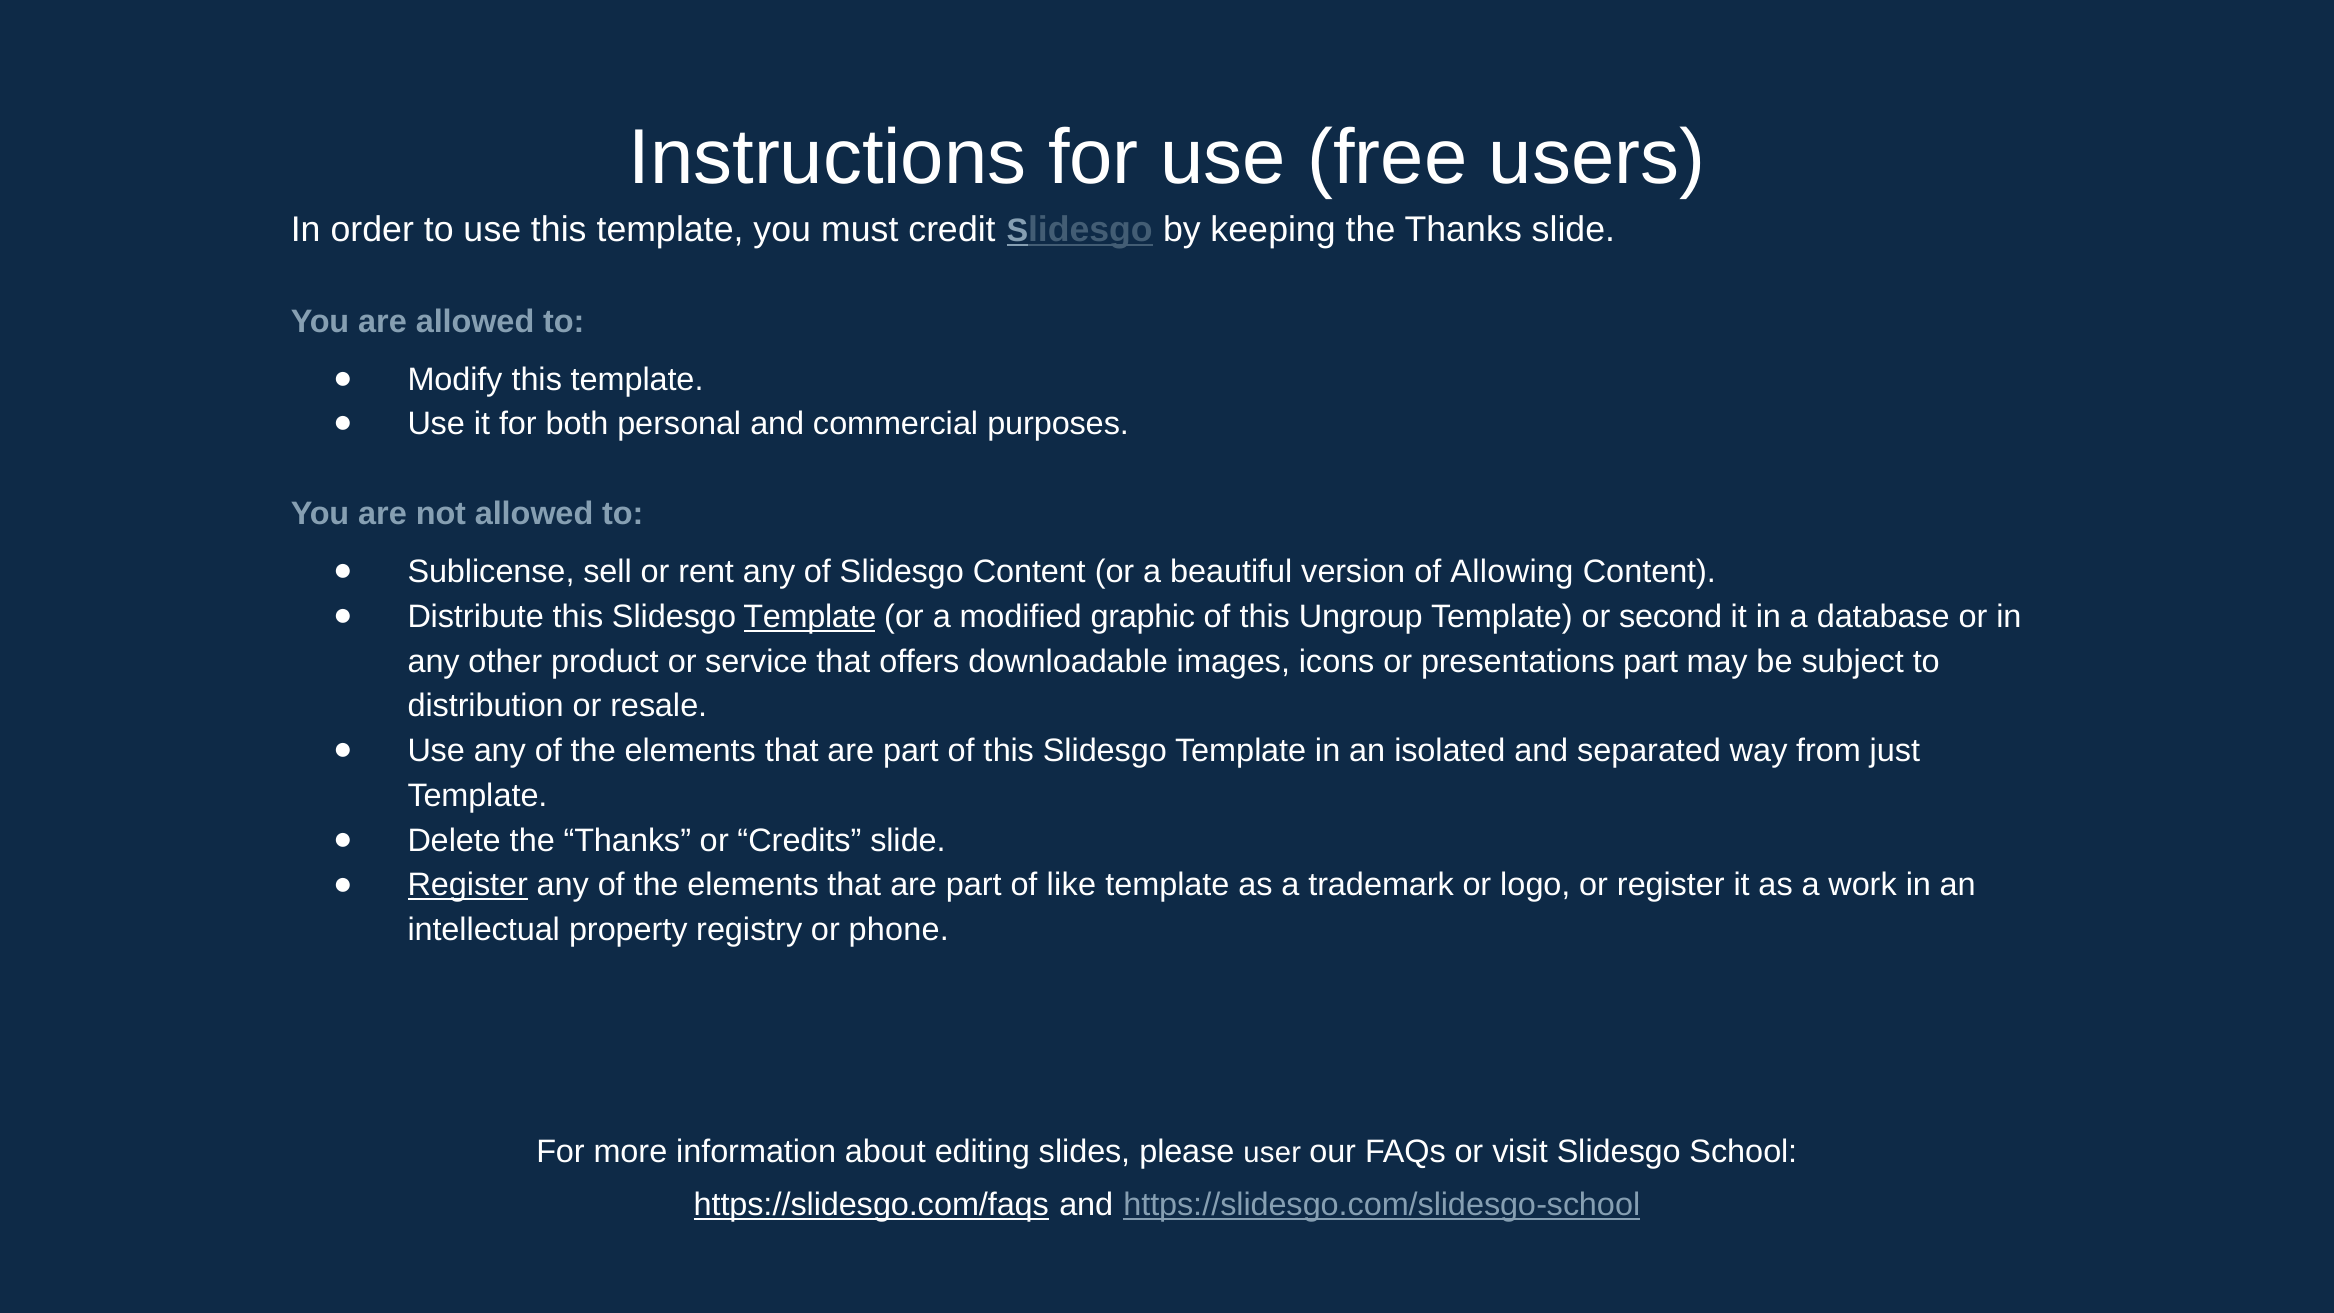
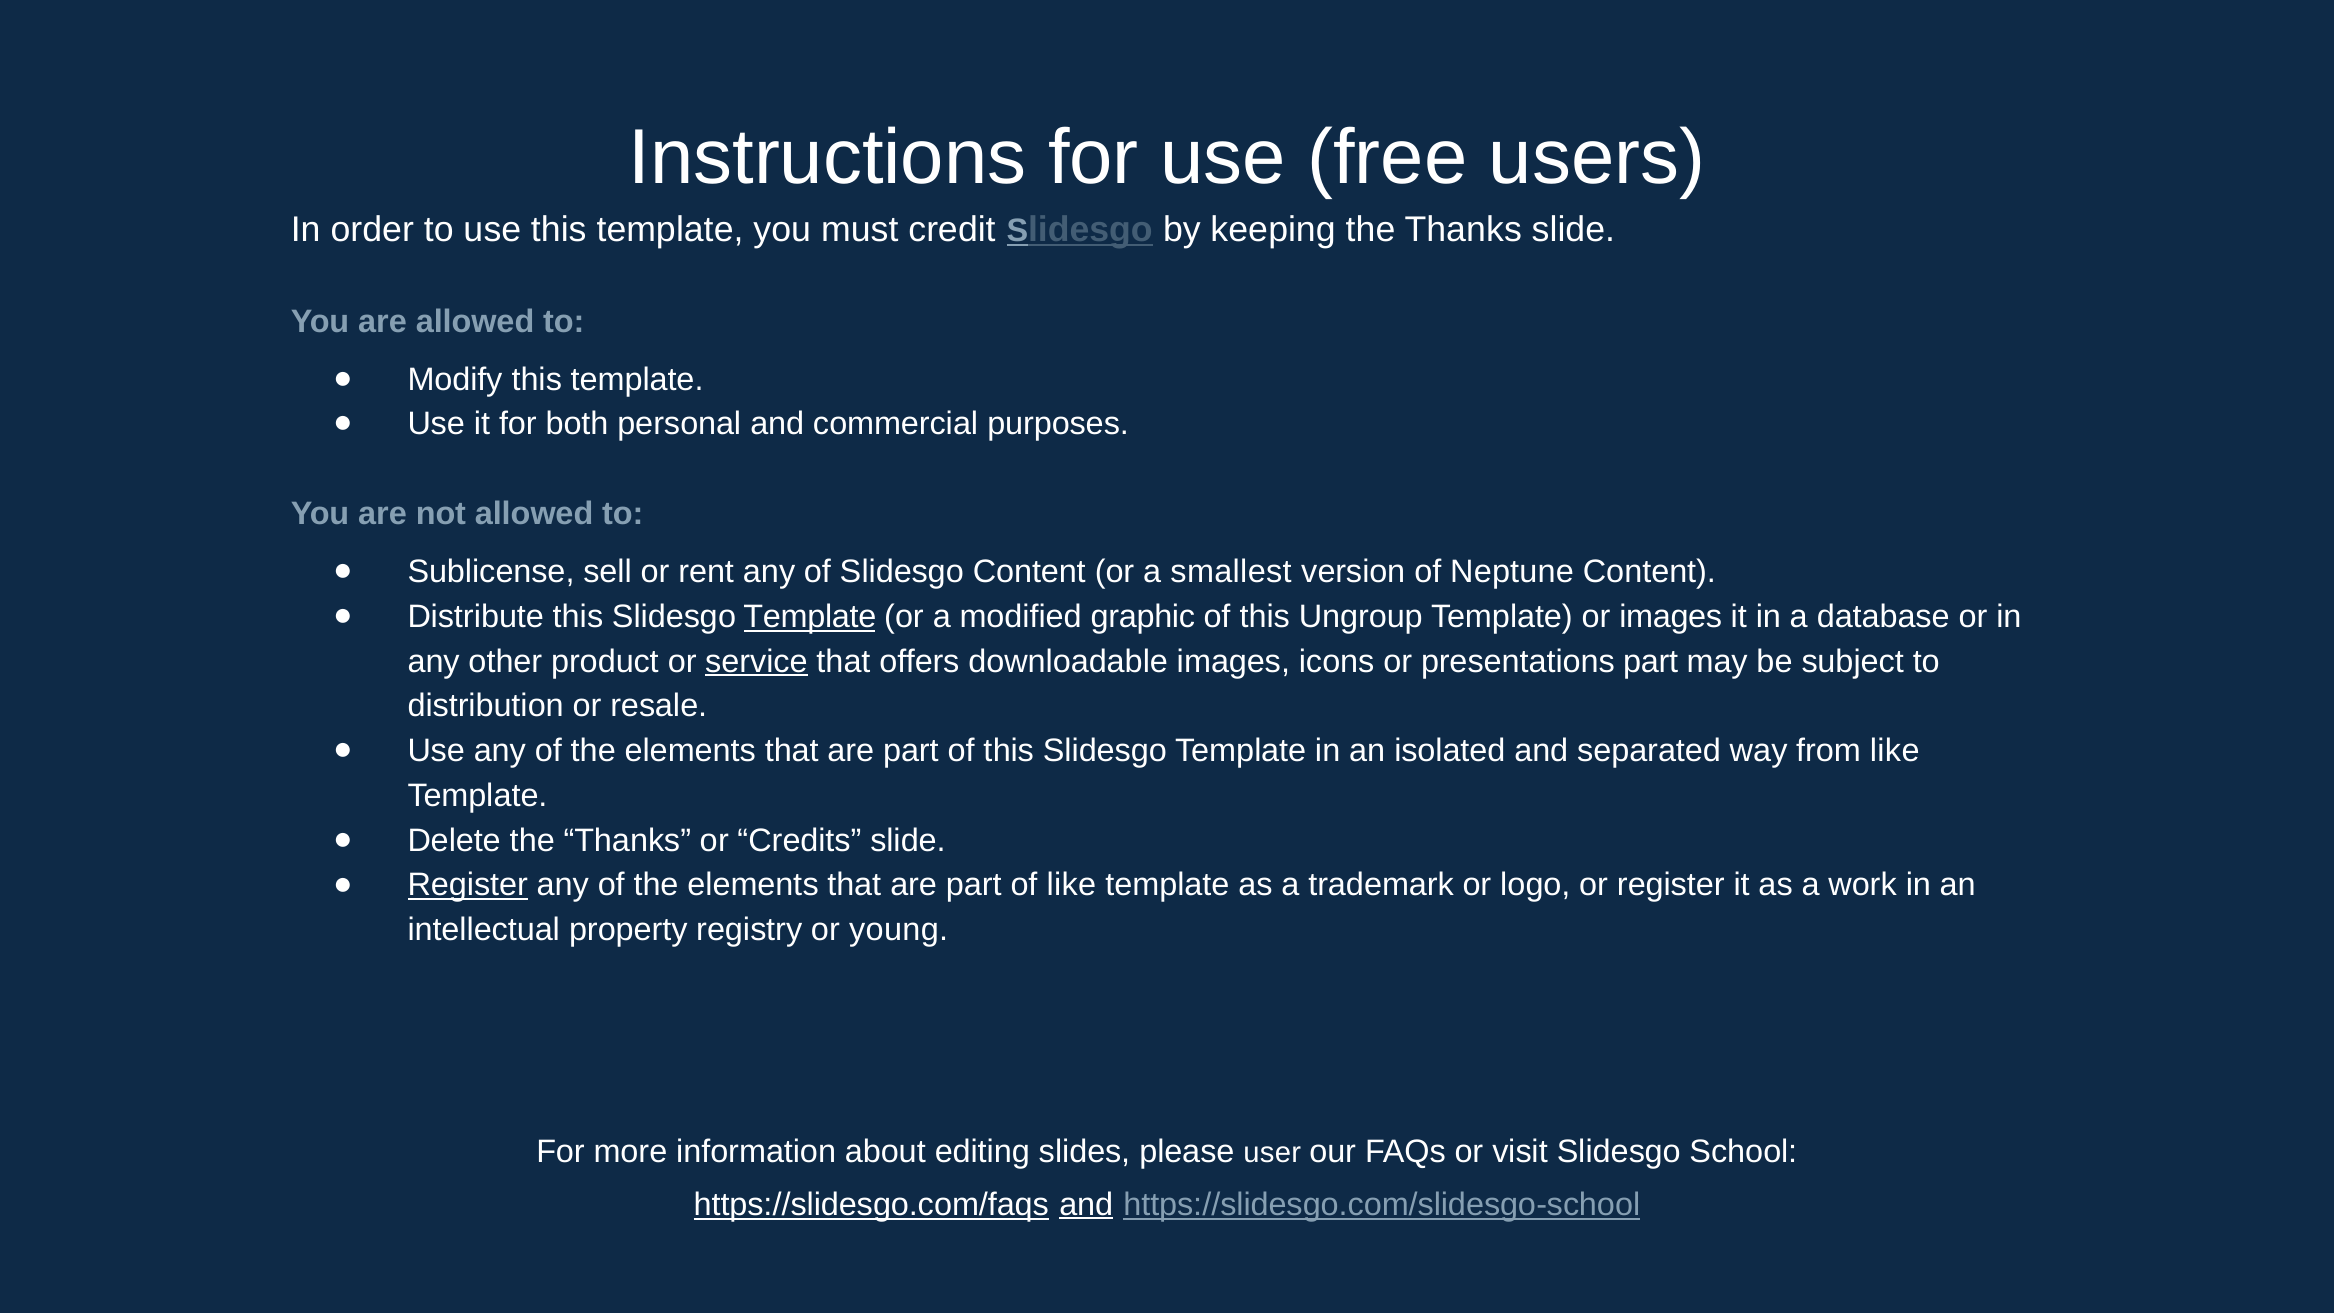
beautiful: beautiful -> smallest (1231, 572)
Allowing: Allowing -> Neptune (1512, 572)
or second: second -> images (1671, 617)
service underline: none -> present (756, 661)
from just: just -> like (1895, 751)
phone: phone -> young (899, 930)
and underline: none -> present (1086, 1204)
